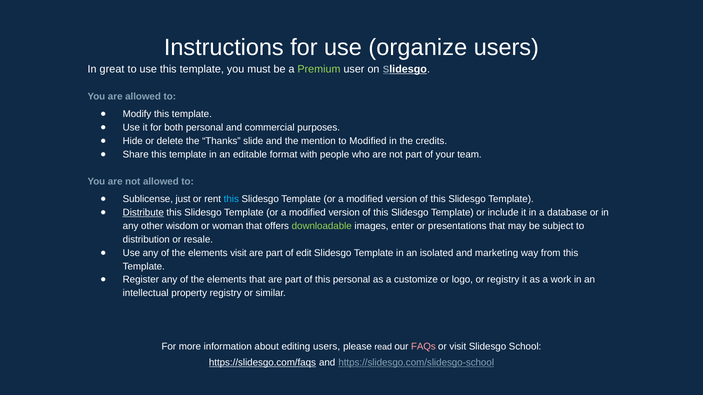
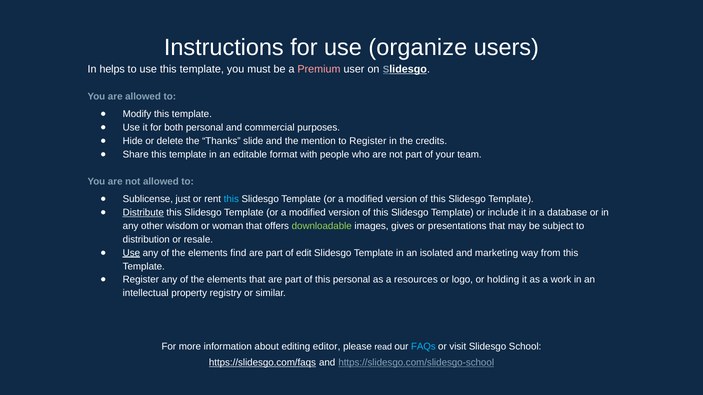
great: great -> helps (112, 69)
Premium colour: light green -> pink (319, 69)
to Modified: Modified -> Register (368, 141)
enter: enter -> gives (403, 226)
Use underline: none -> present (131, 253)
elements visit: visit -> find (238, 253)
customize: customize -> resources (416, 280)
or registry: registry -> holding (503, 280)
editing users: users -> editor (327, 347)
FAQs colour: pink -> light blue (423, 347)
